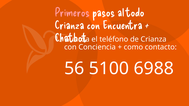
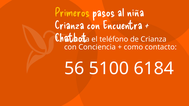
Primeros colour: pink -> yellow (72, 13)
todo: todo -> niña (136, 13)
6988: 6988 -> 6184 (154, 69)
